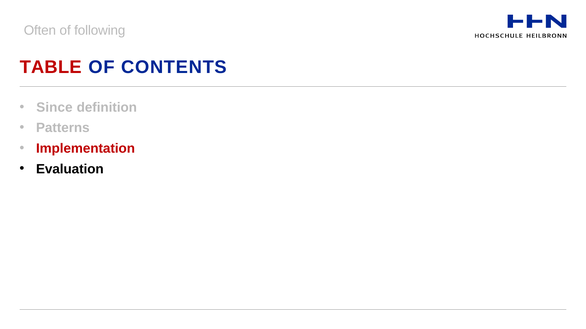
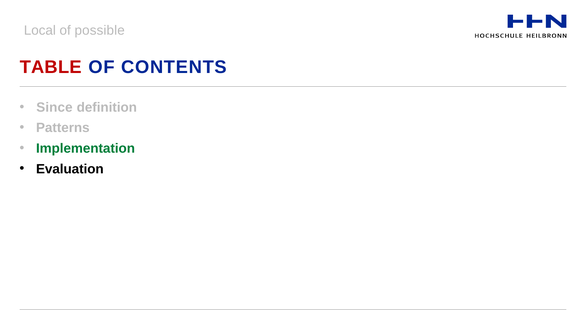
Often: Often -> Local (40, 30)
following: following -> possible (100, 30)
Implementation colour: red -> green (85, 149)
